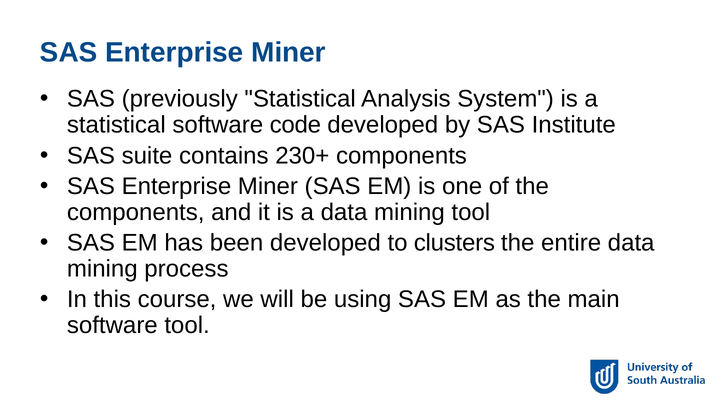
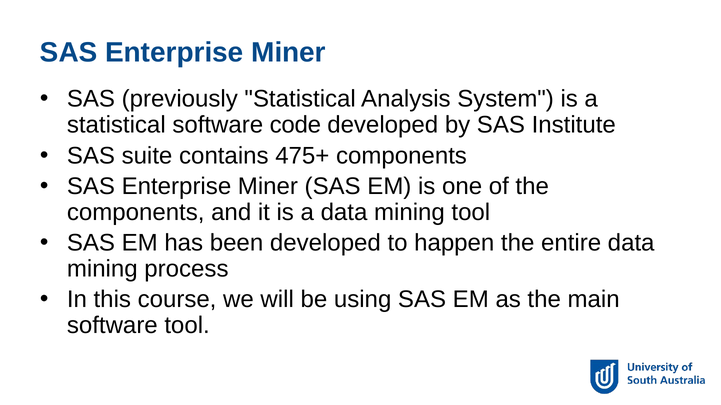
230+: 230+ -> 475+ (302, 156)
clusters: clusters -> happen (454, 243)
